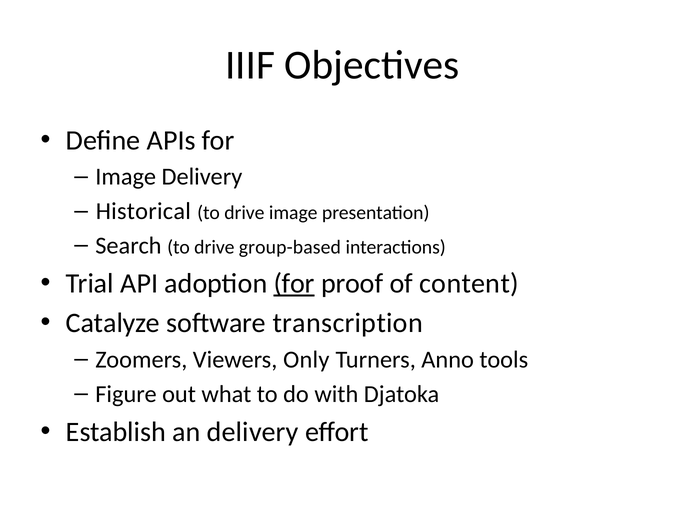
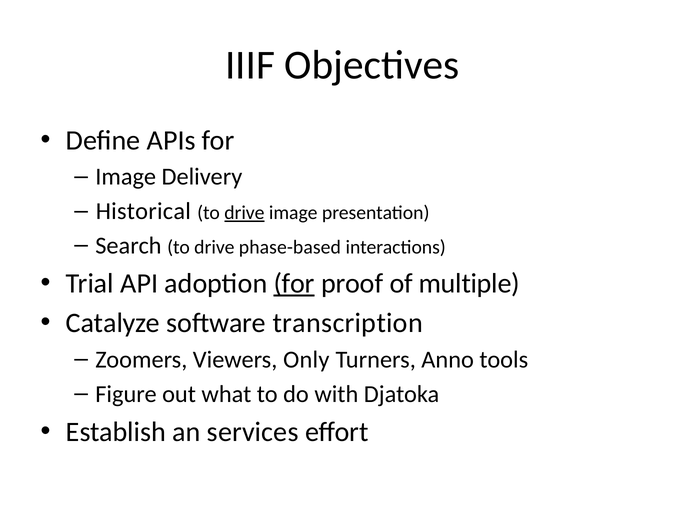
drive underline: none -> present (244, 213)
group-based: group-based -> phase-based (290, 247)
content: content -> multiple (469, 284)
an delivery: delivery -> services (253, 432)
